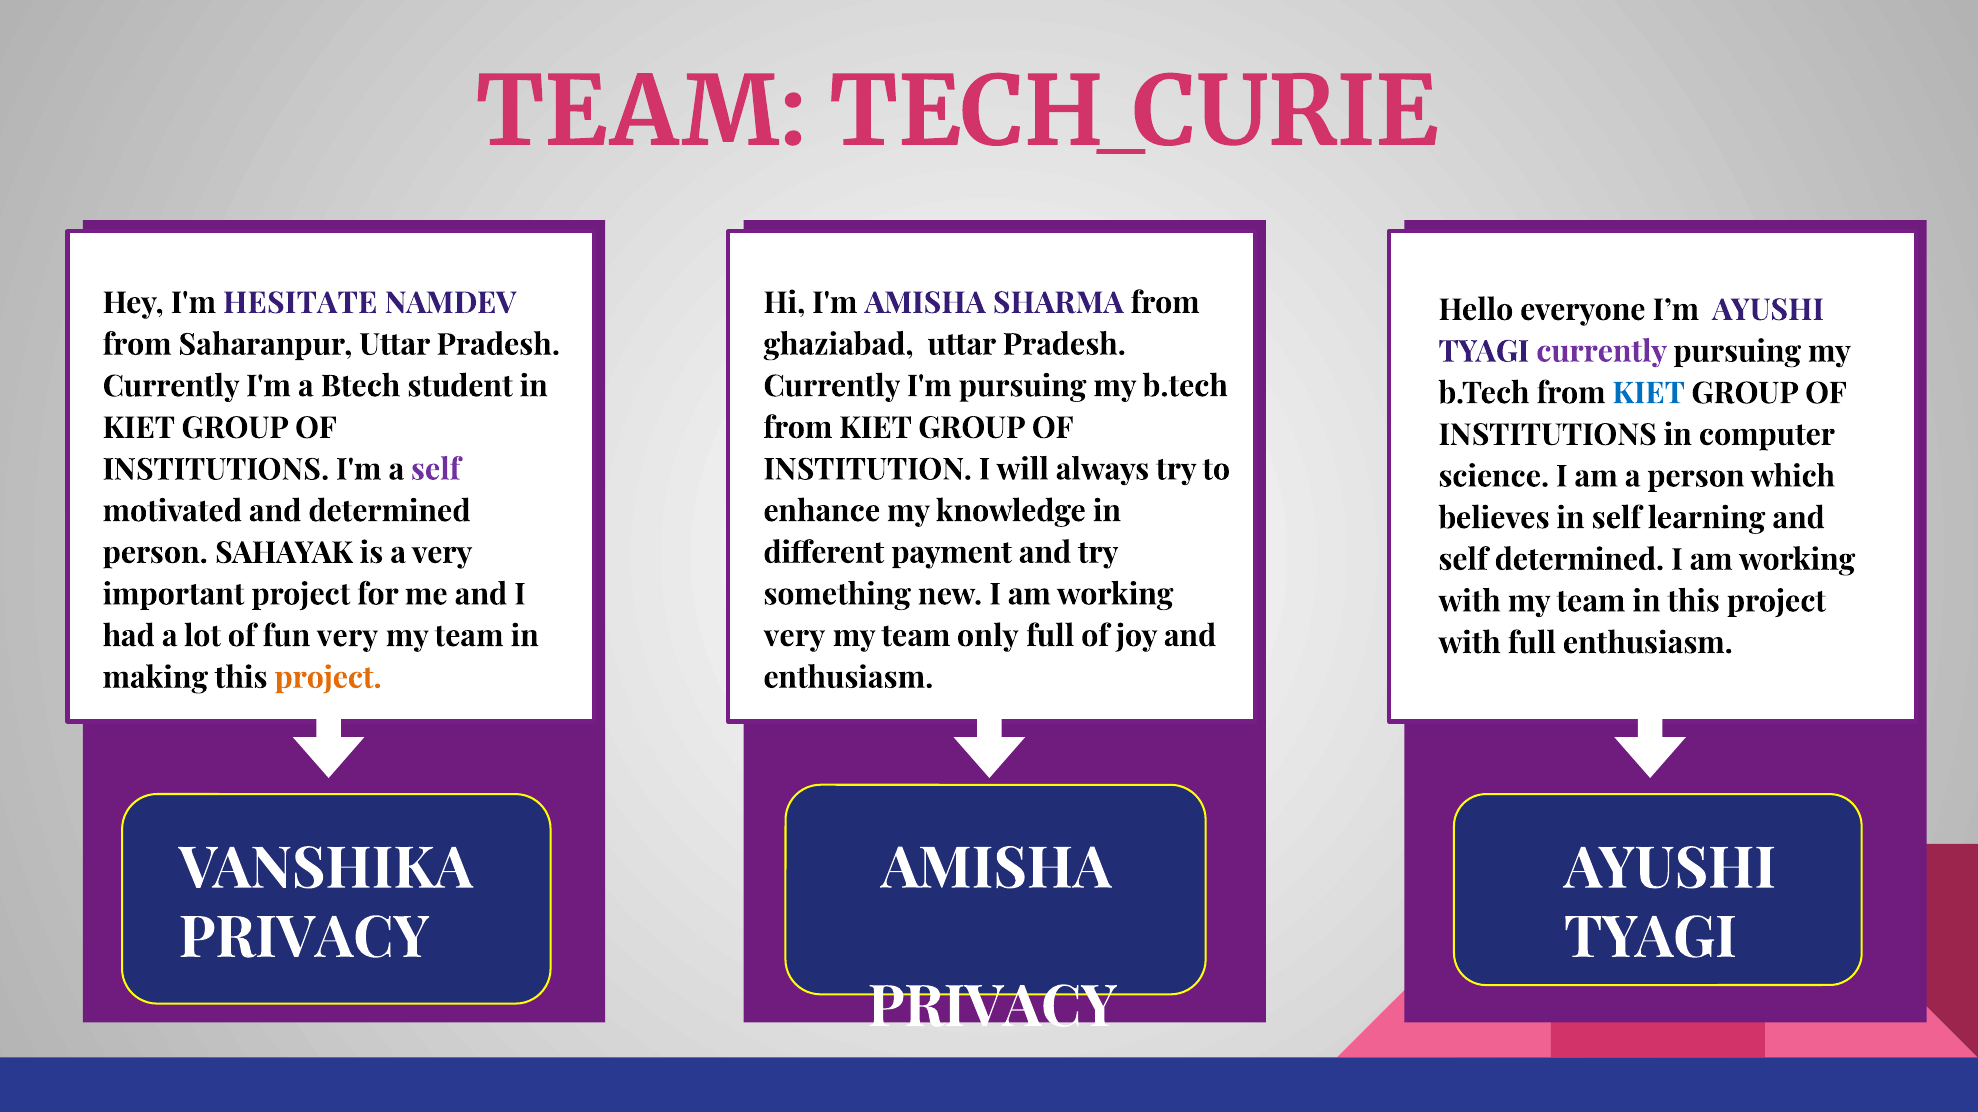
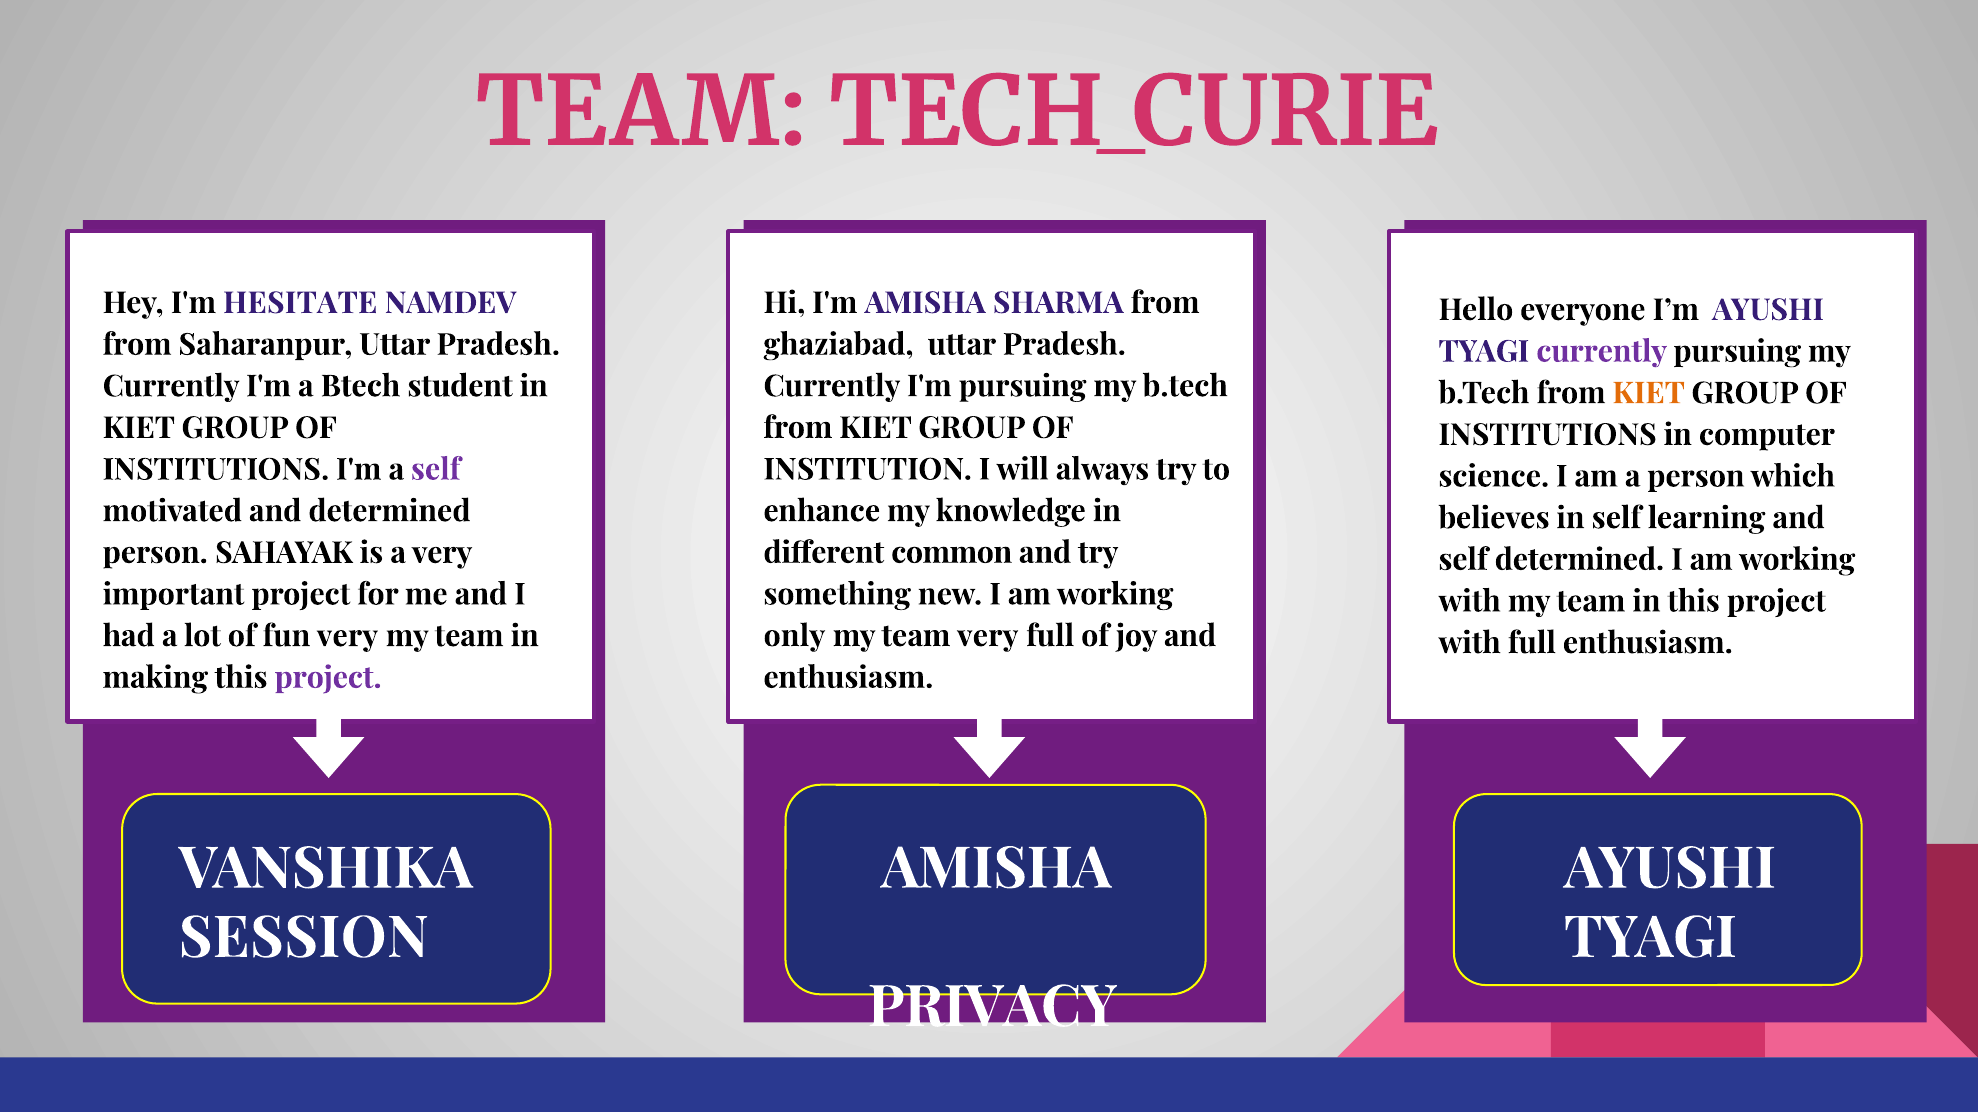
KIET colour: blue -> orange (1649, 393)
payment: payment -> common (952, 553)
very: very -> only (794, 636)
team only: only -> very (988, 636)
project colour: orange -> purple (328, 678)
PRIVACY: PRIVACY -> SESSION (304, 938)
